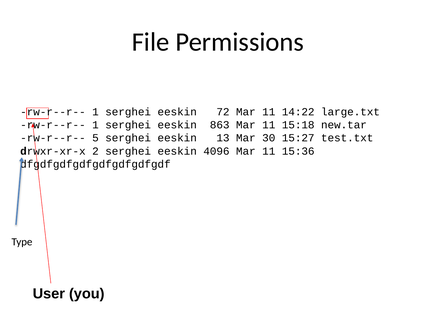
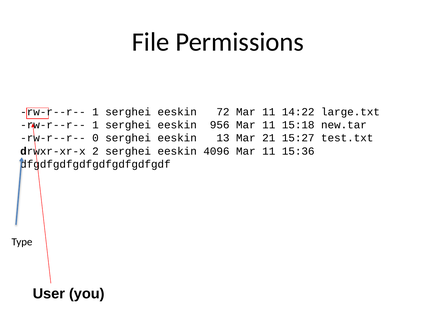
863: 863 -> 956 (220, 125)
5: 5 -> 0 (95, 138)
30: 30 -> 21 (269, 138)
